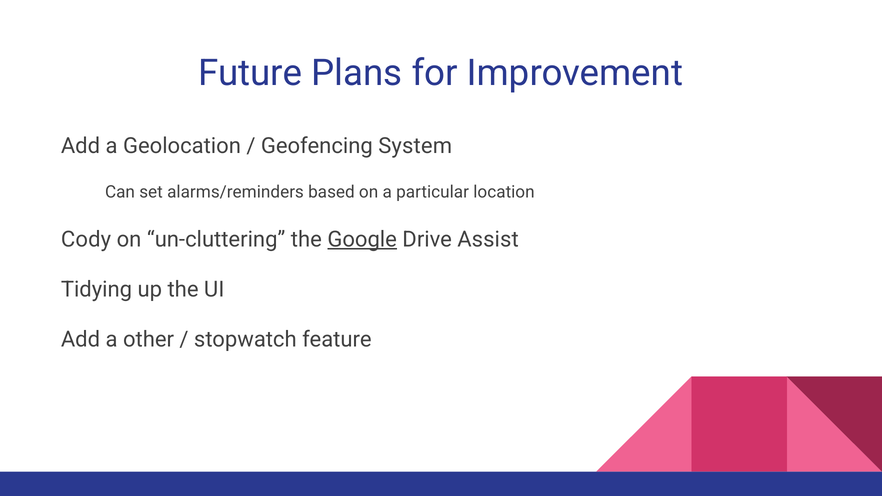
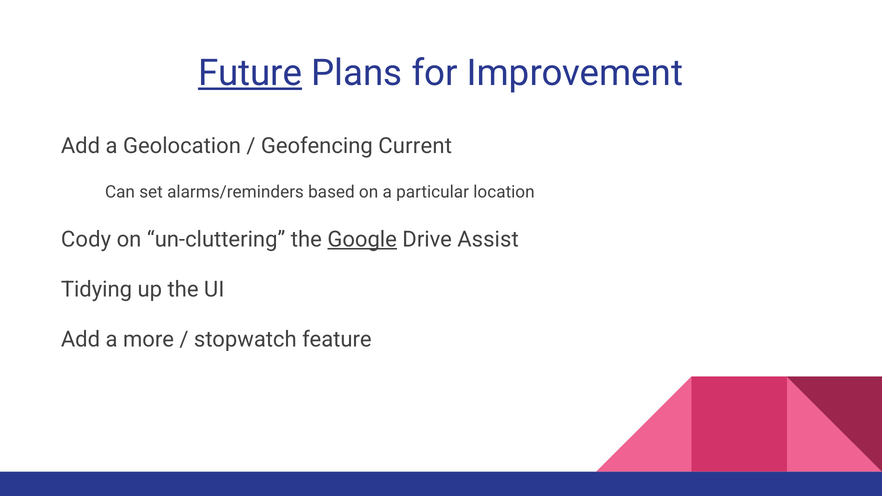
Future underline: none -> present (250, 73)
System: System -> Current (415, 146)
other: other -> more (149, 339)
